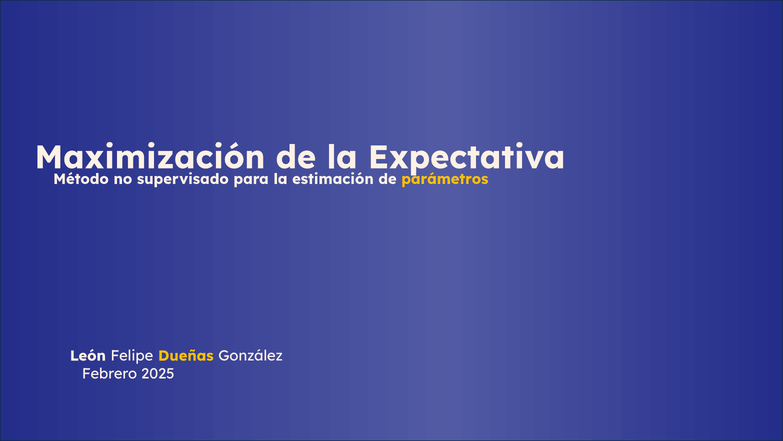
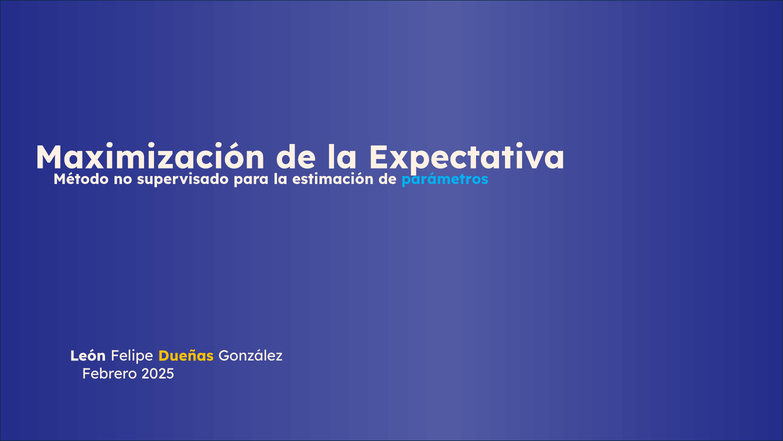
parámetros colour: yellow -> light blue (445, 179)
